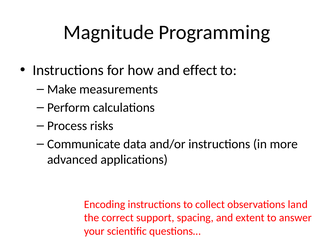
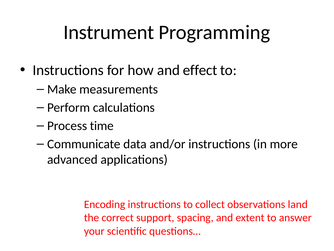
Magnitude: Magnitude -> Instrument (109, 32)
risks: risks -> time (102, 126)
